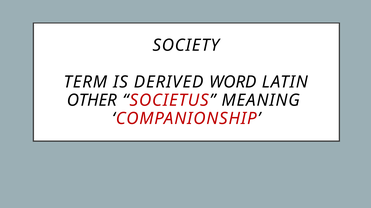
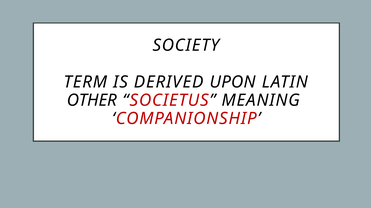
WORD: WORD -> UPON (233, 82)
